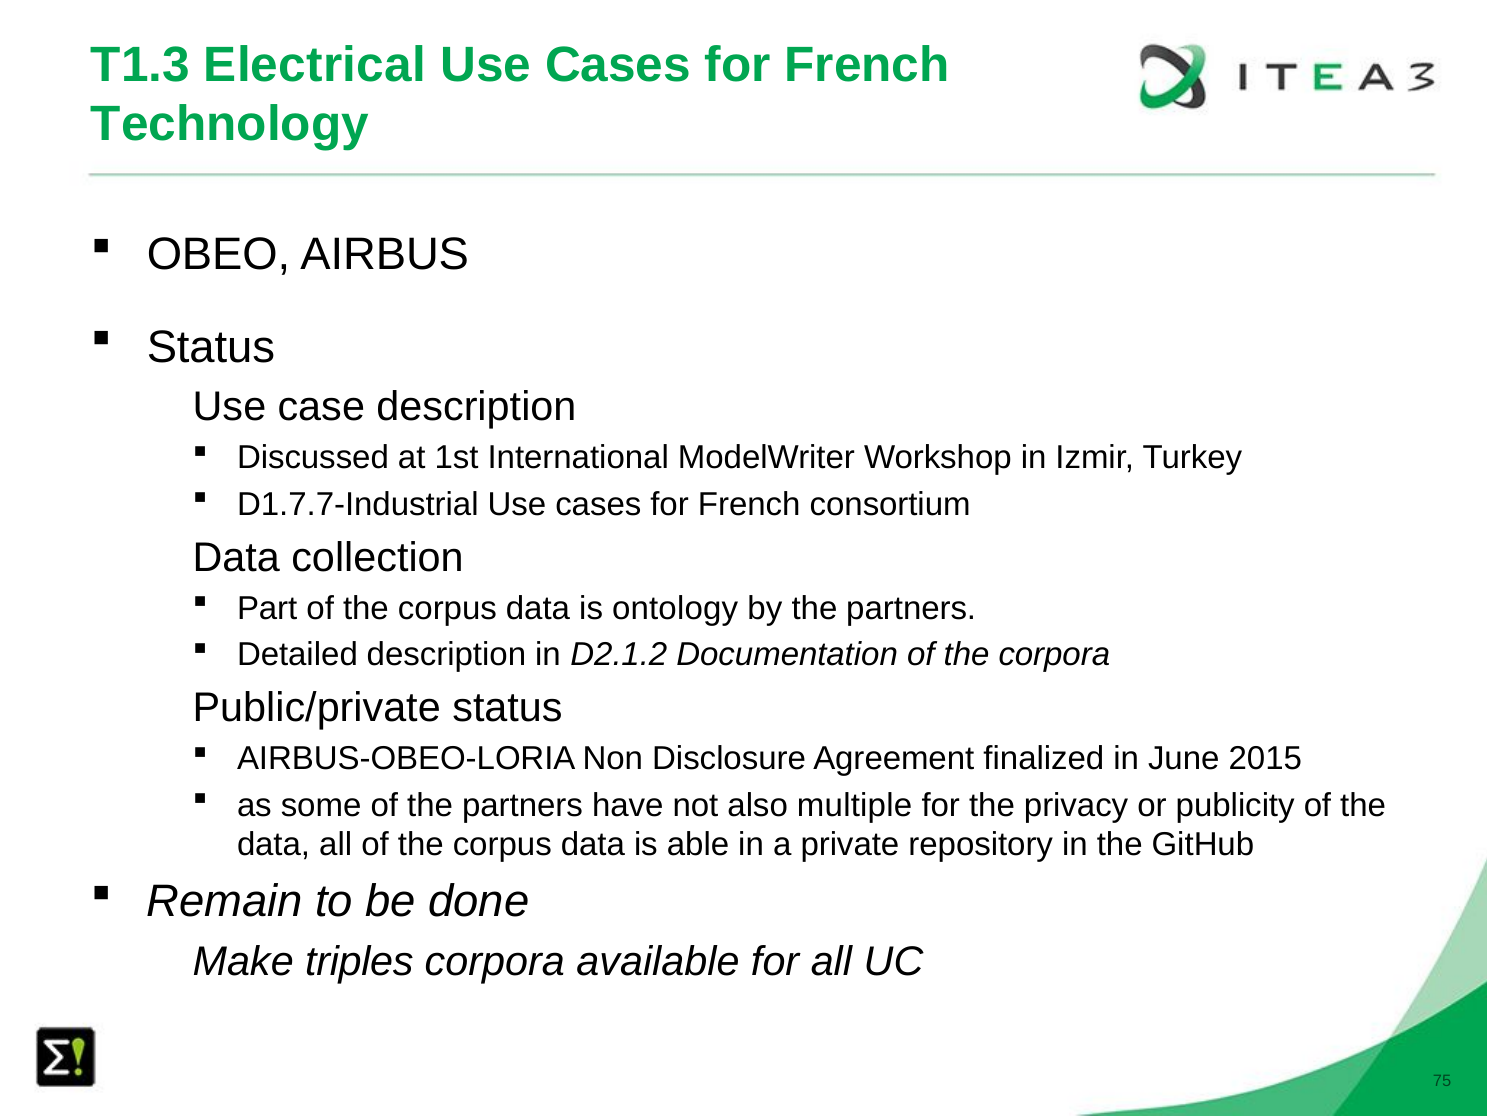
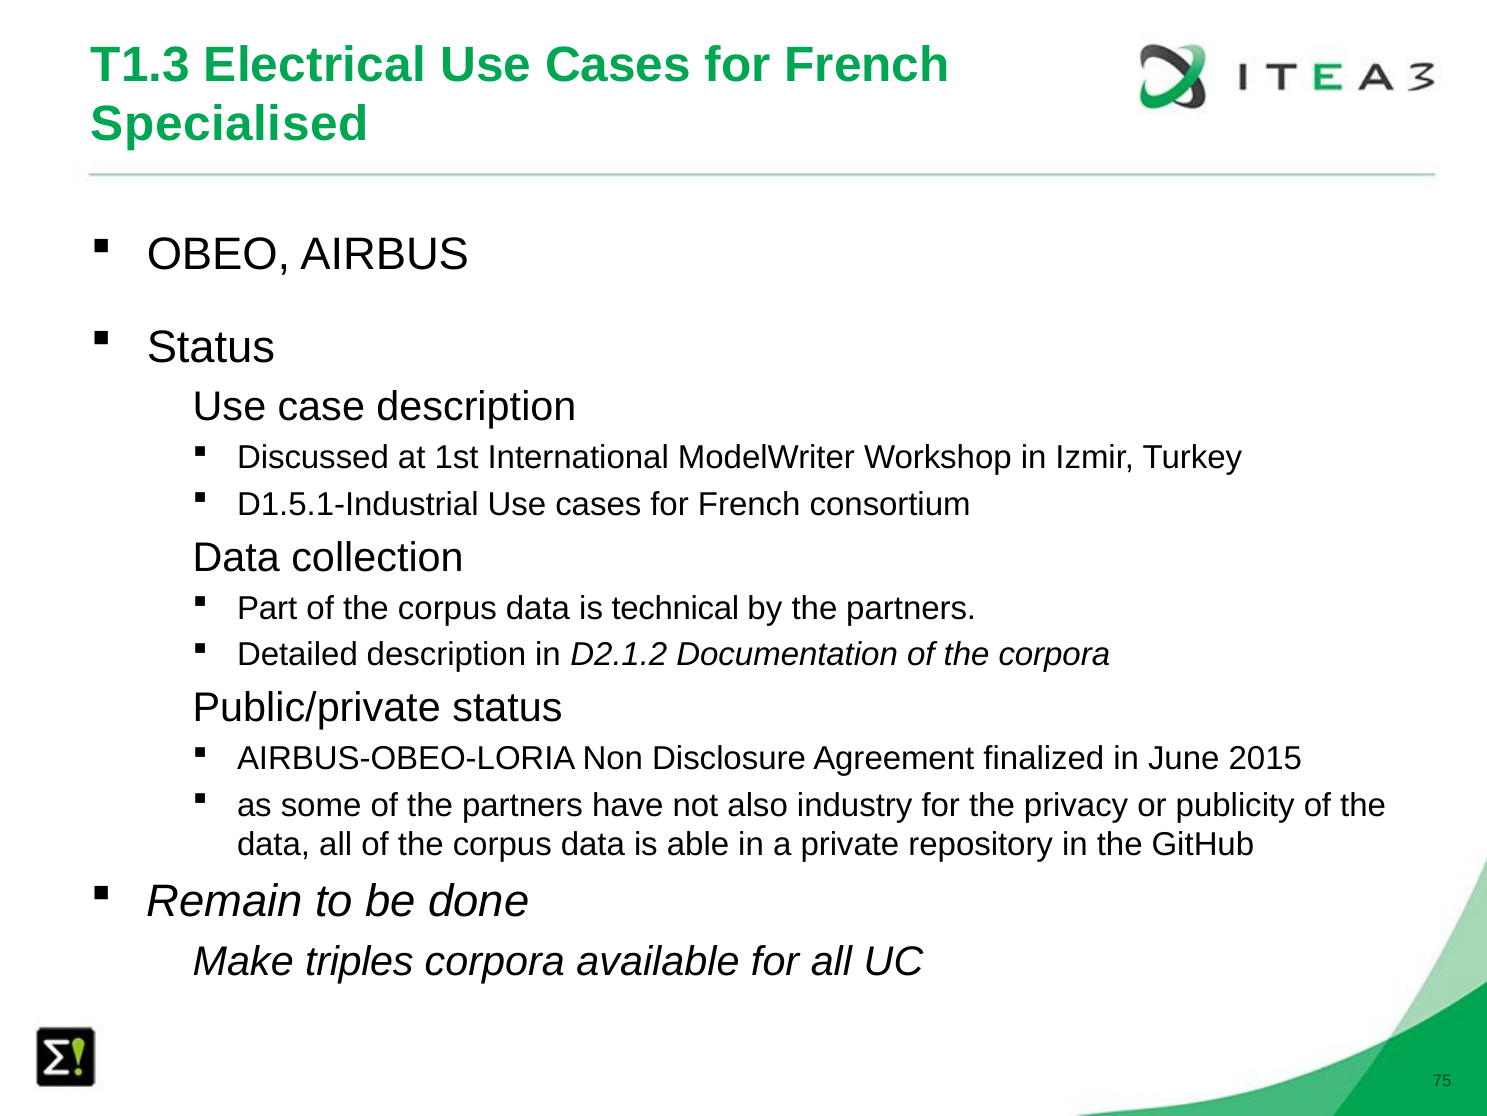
Technology: Technology -> Specialised (230, 124)
D1.7.7-Industrial: D1.7.7-Industrial -> D1.5.1-Industrial (358, 504)
ontology: ontology -> technical (675, 608)
multiple: multiple -> industry (855, 805)
